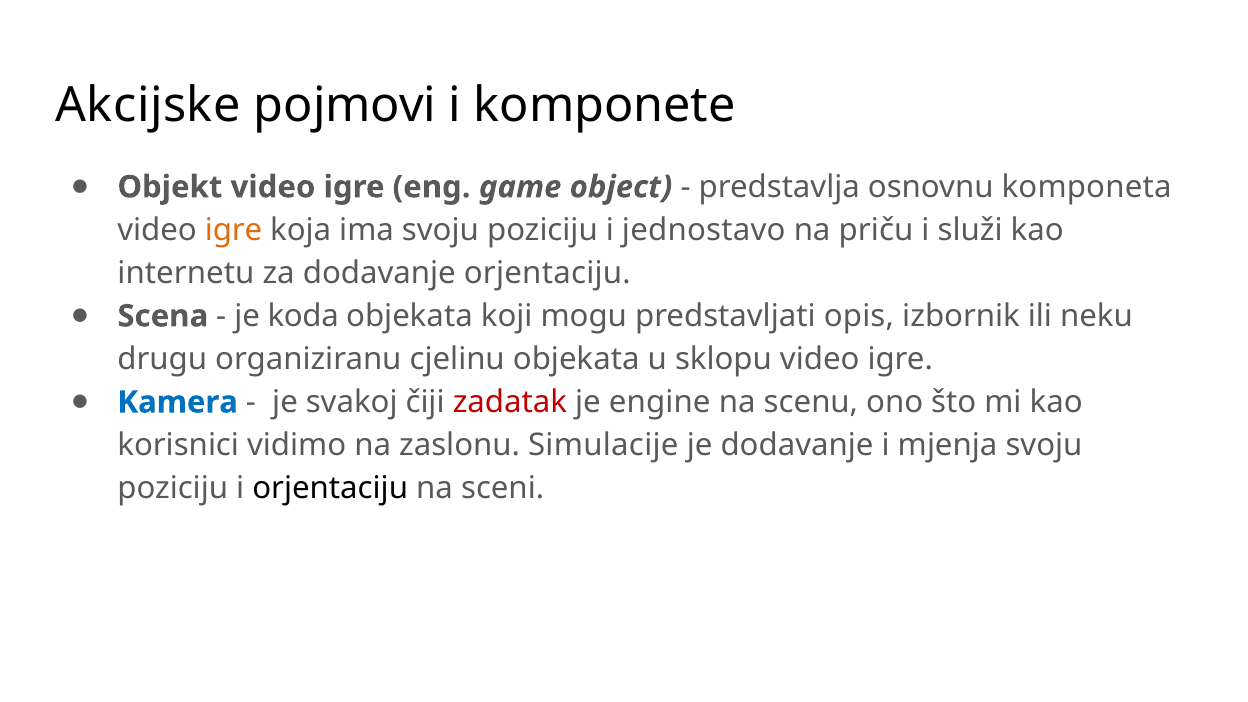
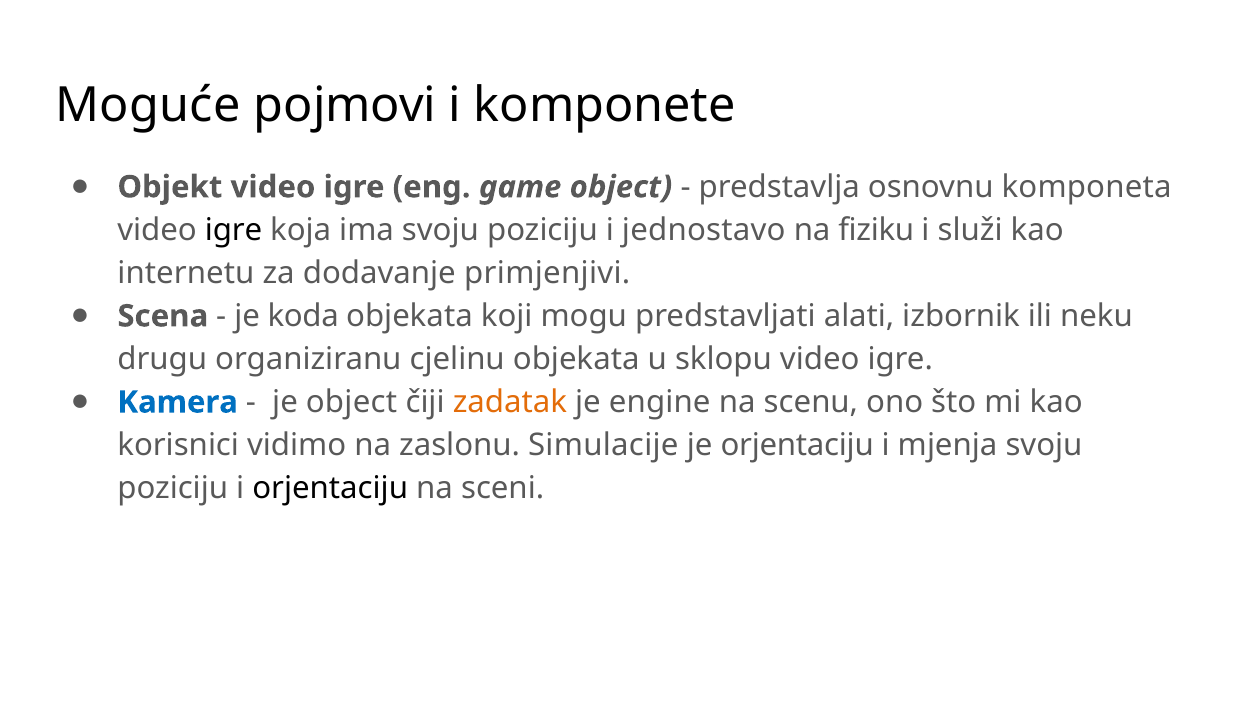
Akcijske: Akcijske -> Moguće (148, 106)
igre colour: orange -> black (234, 230)
priču: priču -> fiziku (876, 230)
dodavanje orjentaciju: orjentaciju -> primjenjivi (547, 273)
opis: opis -> alati (859, 316)
je svakoj: svakoj -> object (352, 402)
zadatak colour: red -> orange (510, 402)
je dodavanje: dodavanje -> orjentaciju (797, 445)
